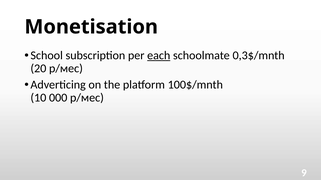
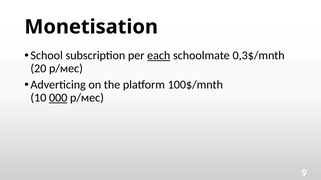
000 underline: none -> present (58, 98)
